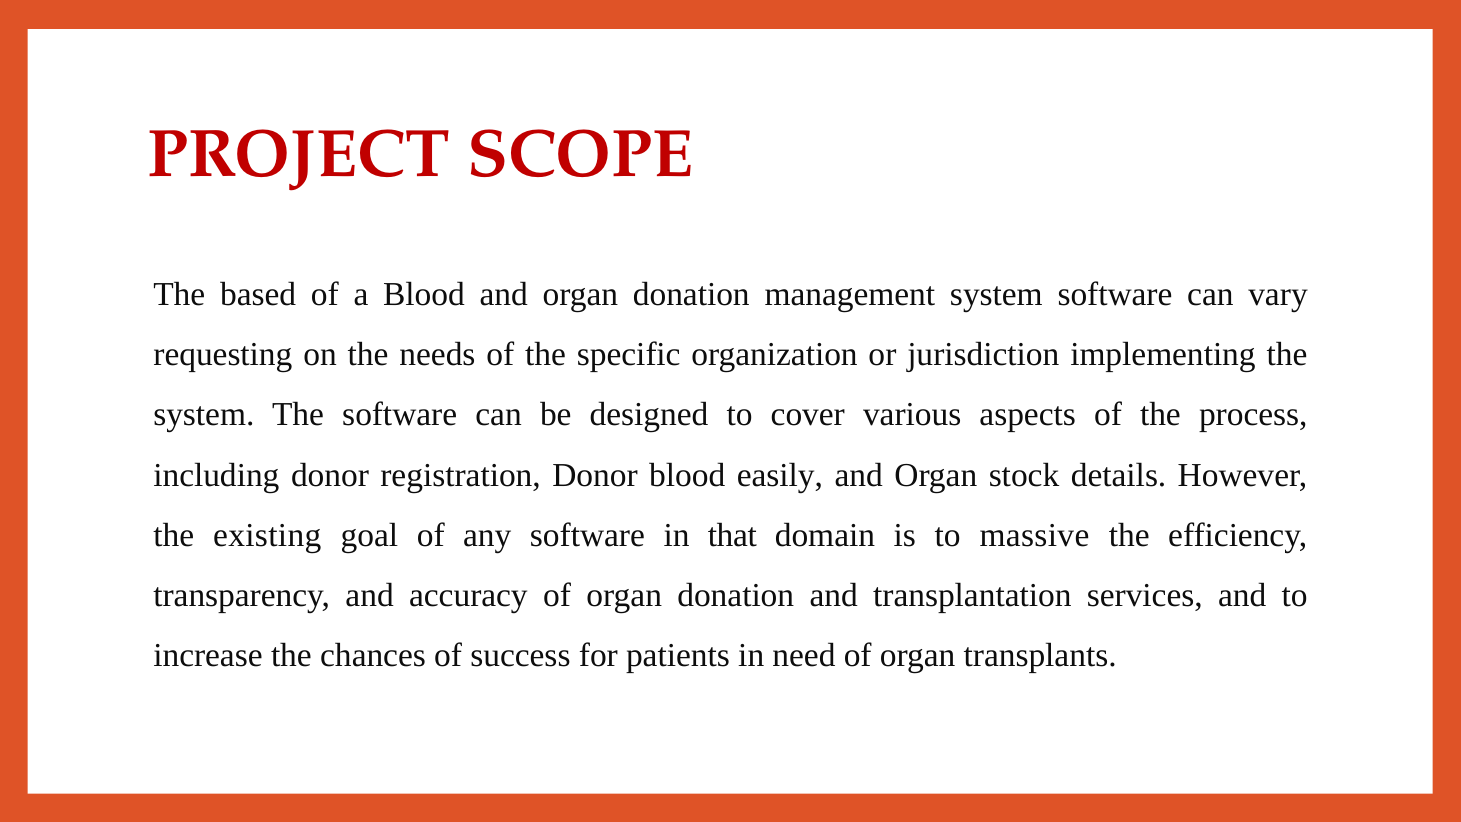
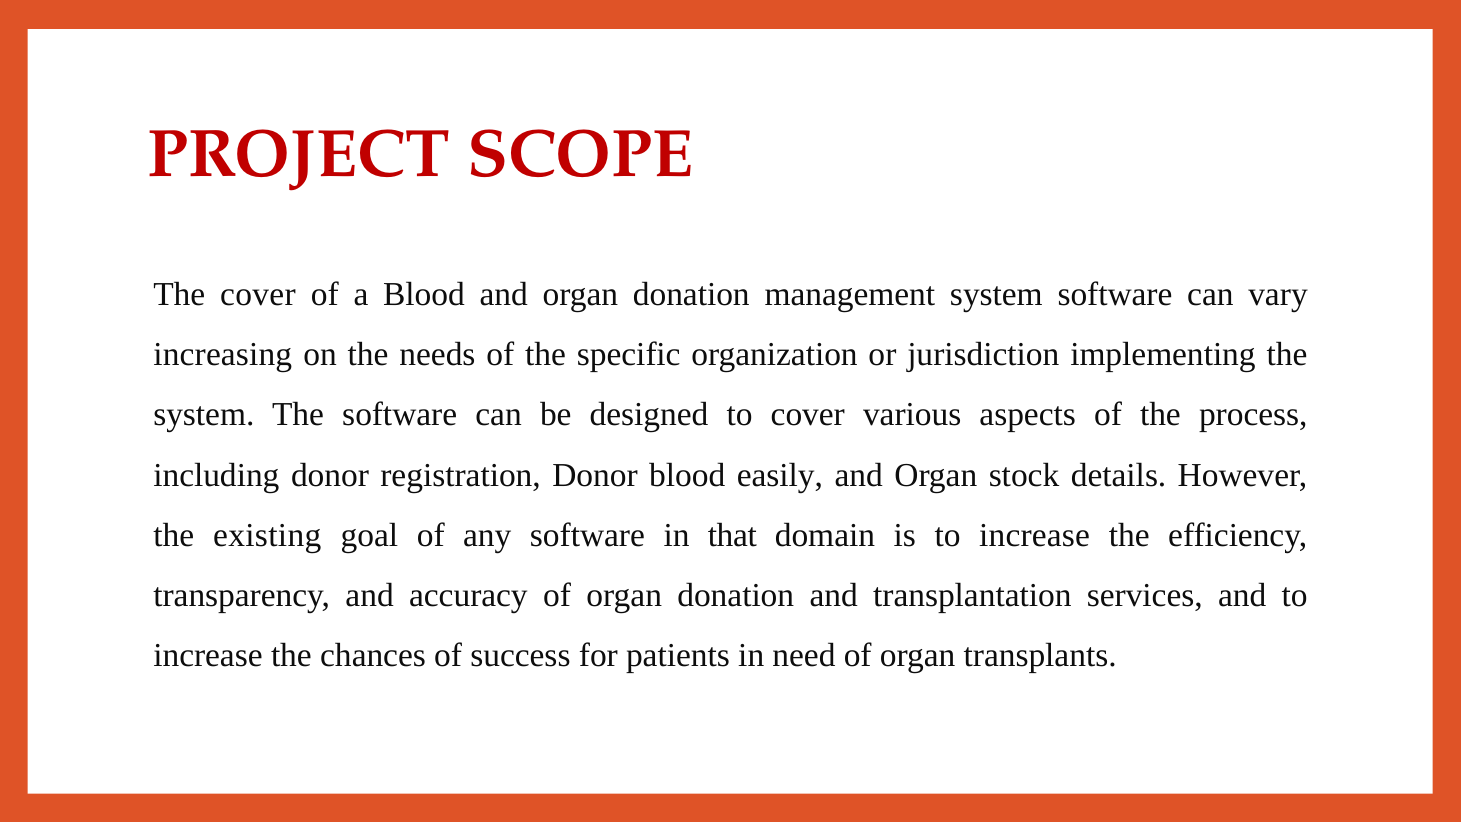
The based: based -> cover (258, 294)
requesting: requesting -> increasing (223, 355)
is to massive: massive -> increase (1035, 535)
